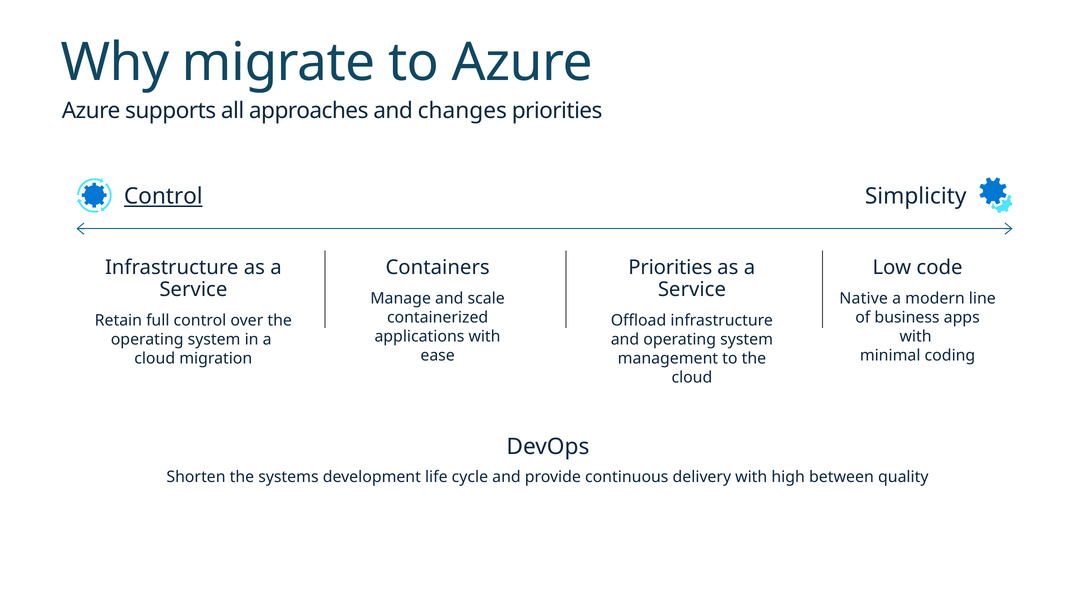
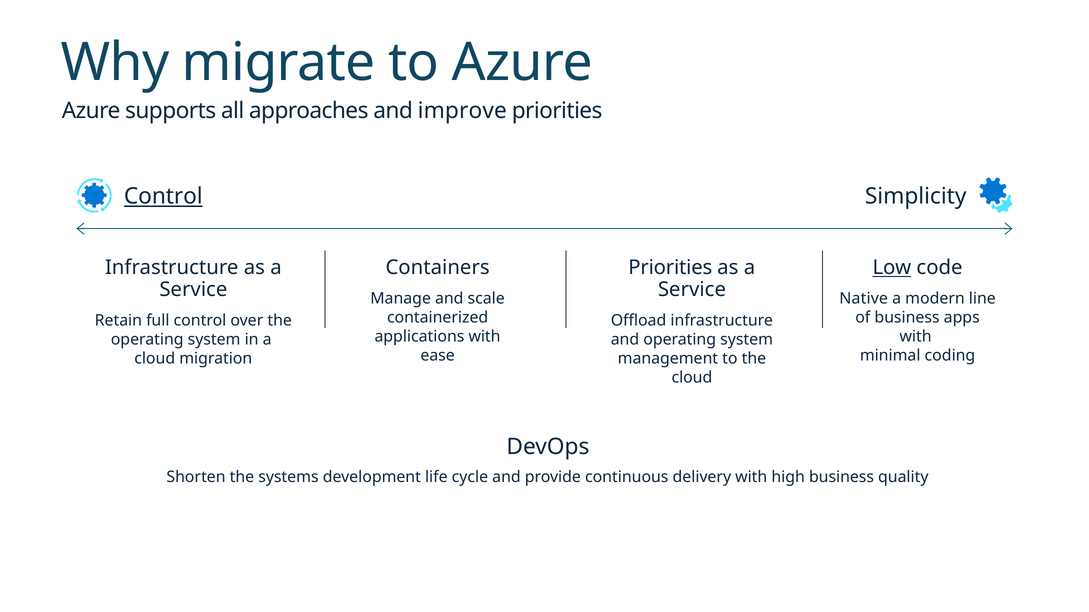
changes: changes -> improve (462, 111)
Low underline: none -> present (892, 268)
high between: between -> business (842, 477)
